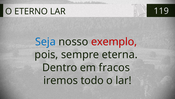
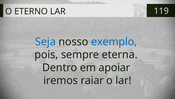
exemplo colour: red -> blue (114, 42)
fracos: fracos -> apoiar (114, 67)
todo: todo -> raiar (92, 80)
